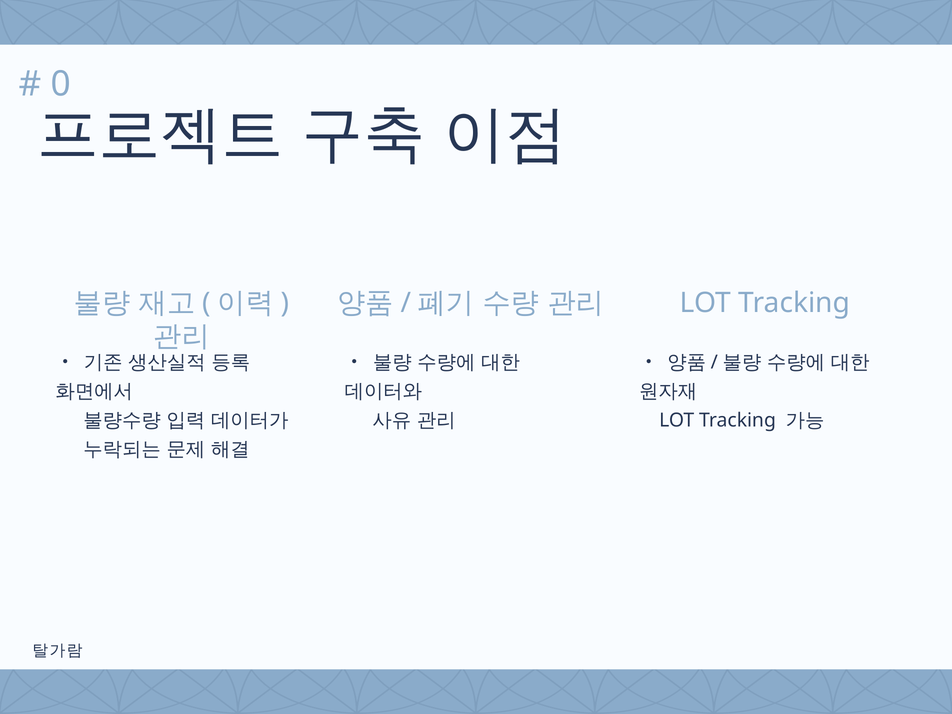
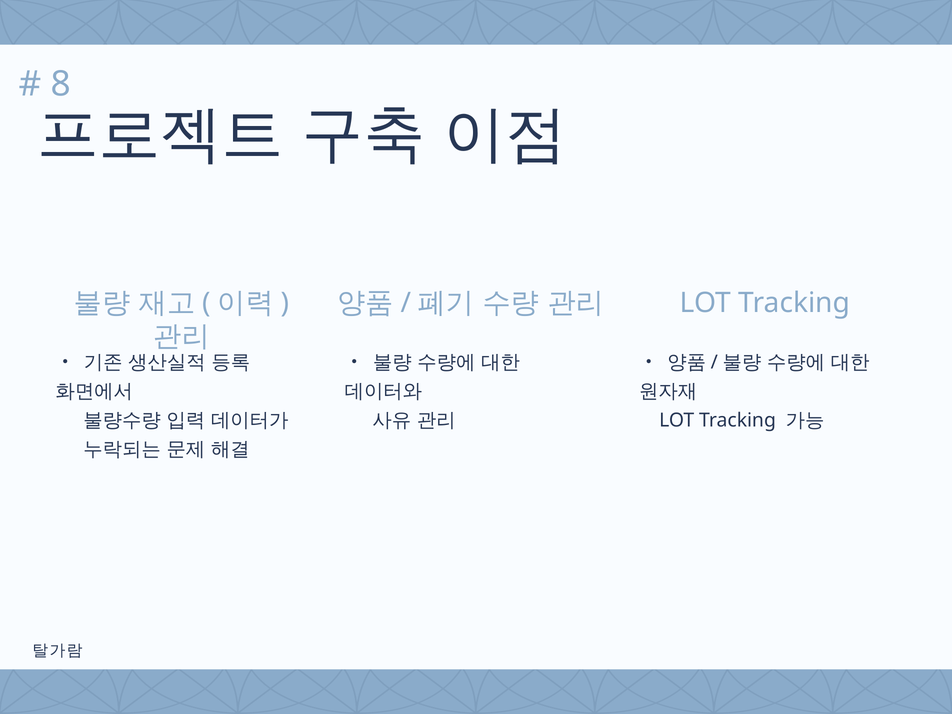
0: 0 -> 8 (61, 84)
